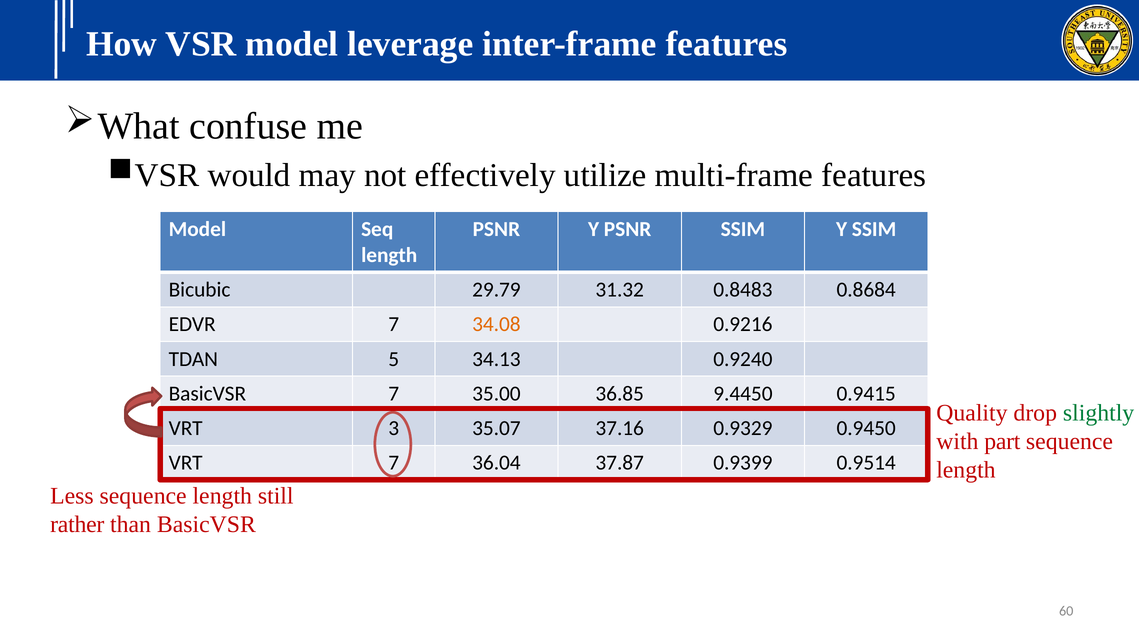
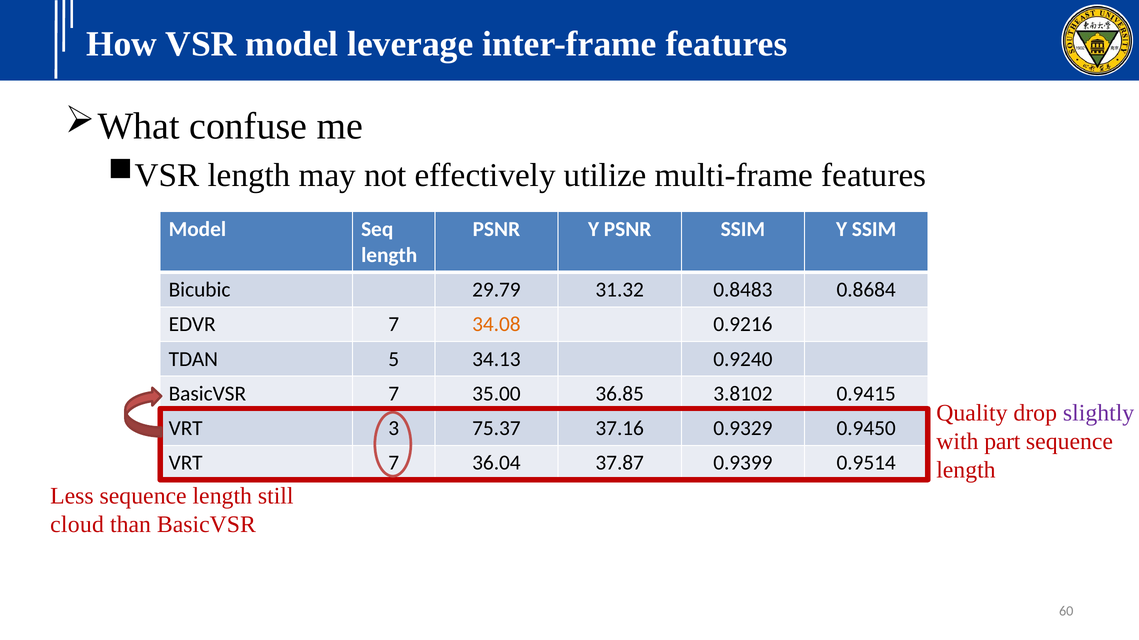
would: would -> length (249, 175)
9.4450: 9.4450 -> 3.8102 (743, 394)
slightly colour: green -> purple (1099, 414)
35.07: 35.07 -> 75.37 (496, 429)
rather: rather -> cloud (77, 525)
